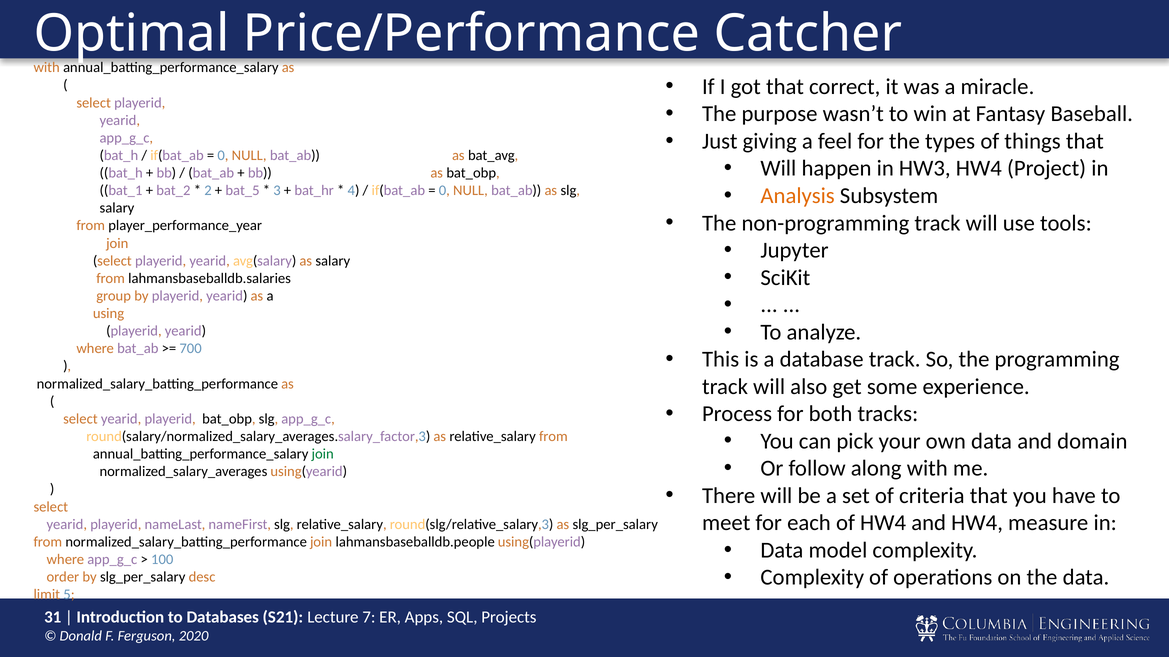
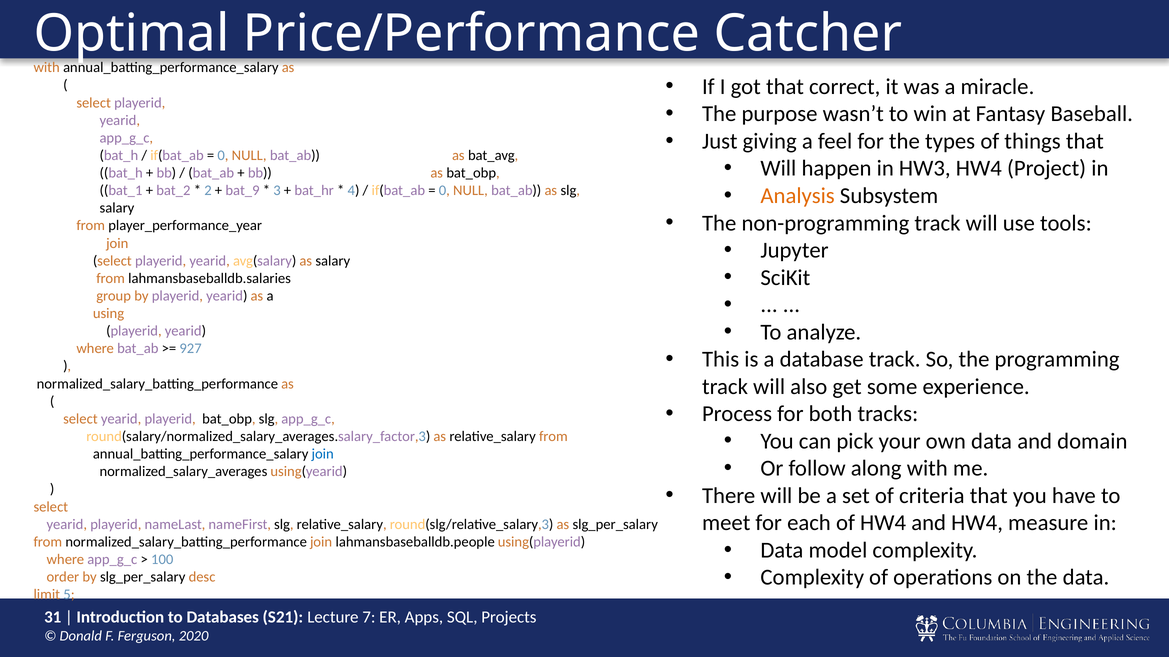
bat_5: bat_5 -> bat_9 (242, 191)
700: 700 -> 927 (191, 349)
join colour: green -> blue (323, 454)
